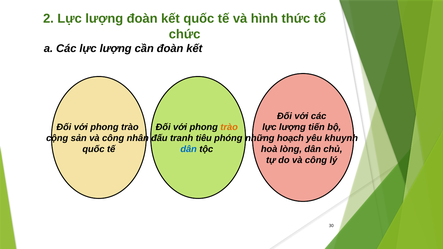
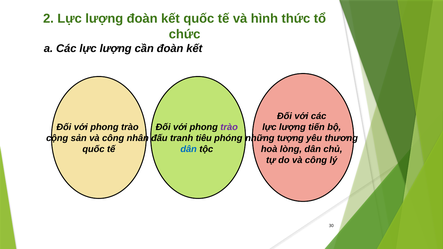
trào colour: orange -> purple (229, 127)
hoạch: hoạch -> tượng (290, 138)
khuynh: khuynh -> thương (341, 138)
